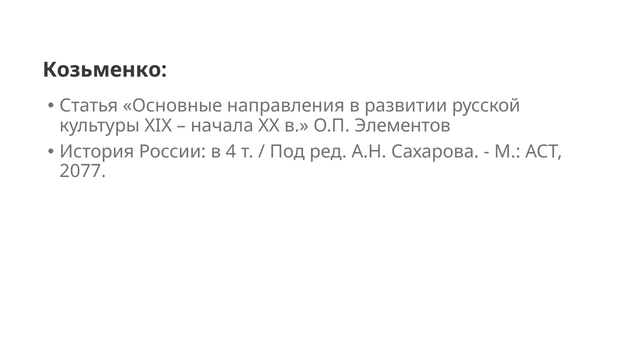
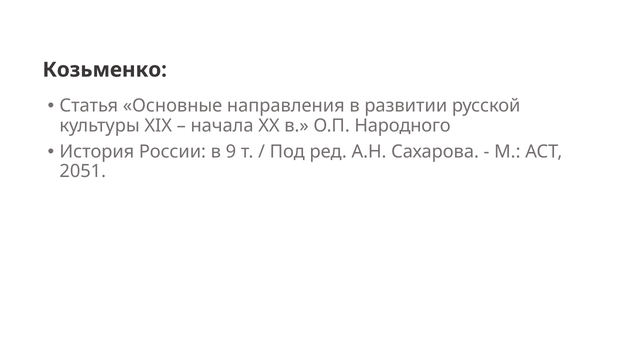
Элементов: Элементов -> Народного (403, 126)
4: 4 -> 9 (231, 152)
2077: 2077 -> 2051 (83, 172)
